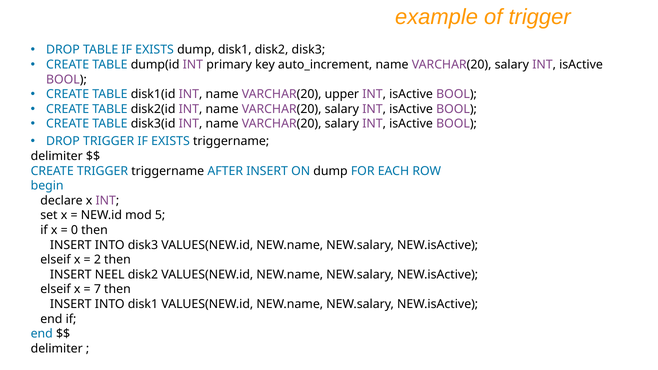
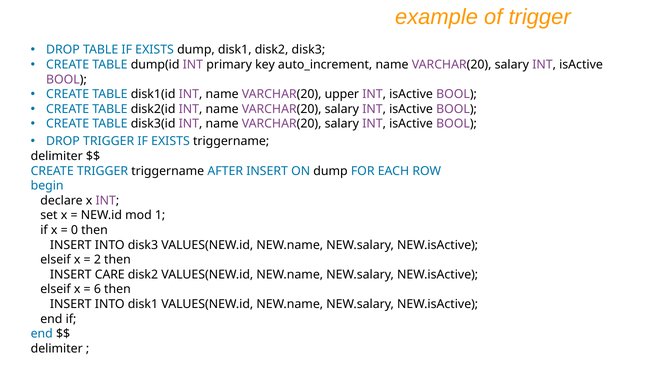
5: 5 -> 1 (160, 215)
NEEL: NEEL -> CARE (110, 275)
7: 7 -> 6 (97, 289)
